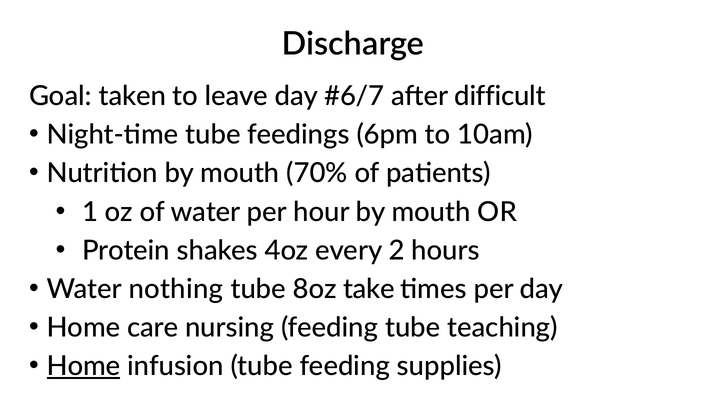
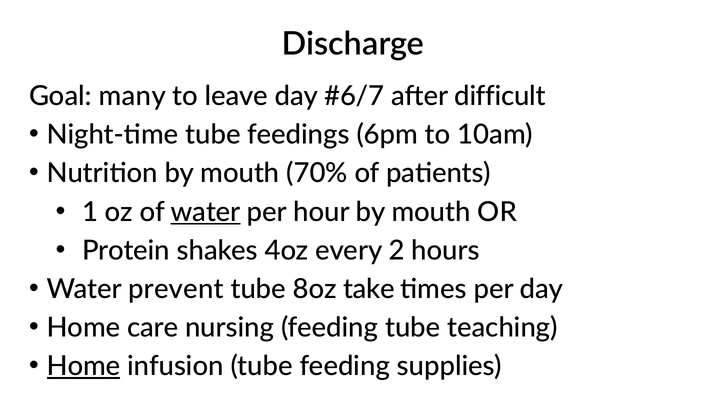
taken: taken -> many (132, 96)
water underline: none -> present (206, 212)
nothing: nothing -> prevent (176, 289)
